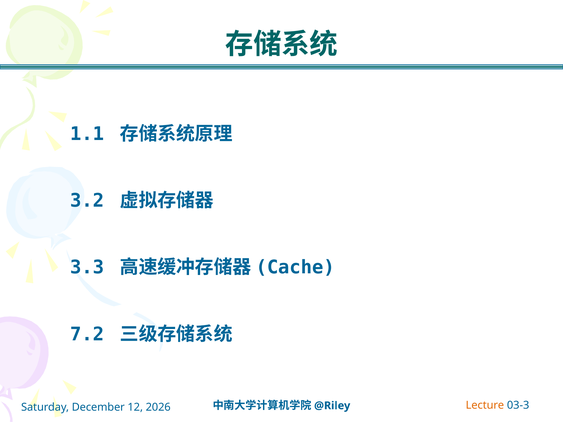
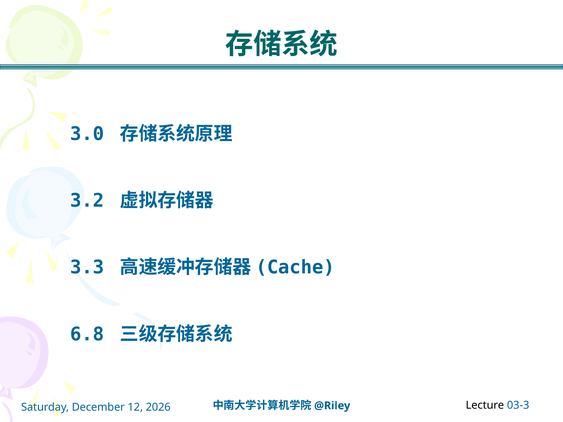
1.1: 1.1 -> 3.0 (87, 134)
7.2: 7.2 -> 6.8 (87, 334)
Lecture colour: orange -> black (485, 406)
